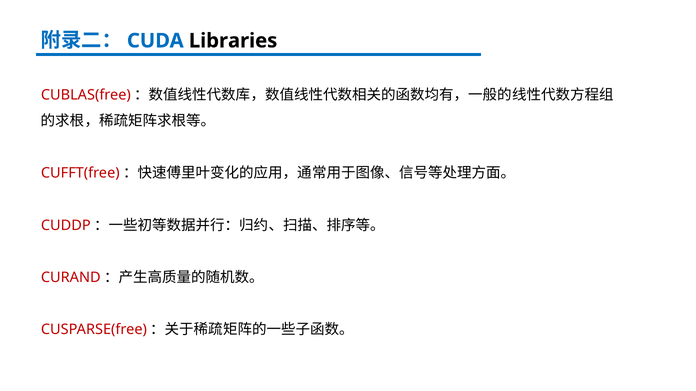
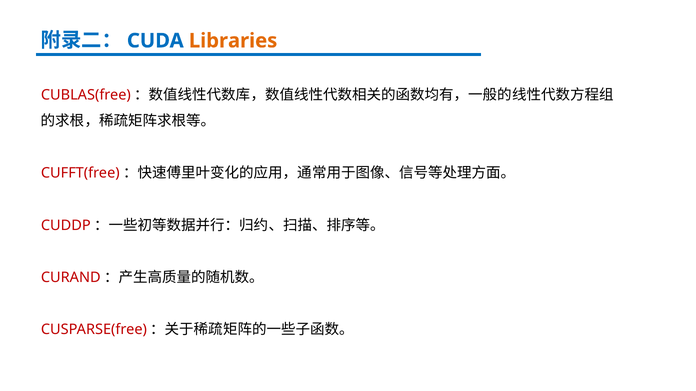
Libraries colour: black -> orange (233, 41)
